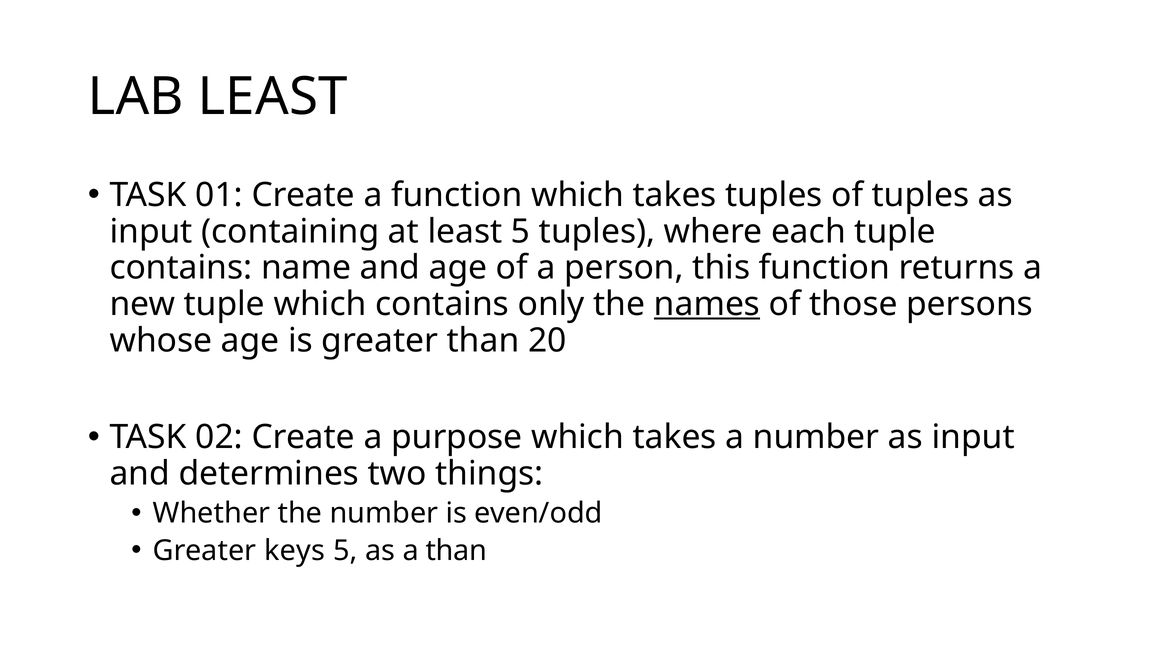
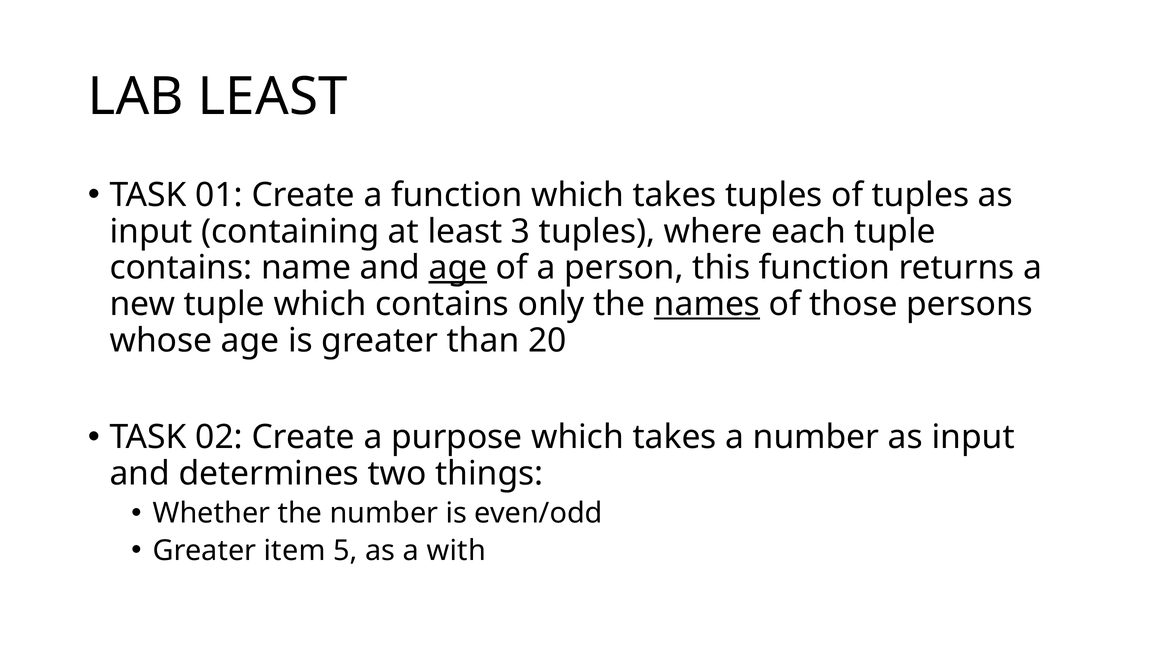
least 5: 5 -> 3 (521, 231)
age underline: none -> present (458, 268)
keys: keys -> item (295, 551)
a than: than -> with (456, 551)
